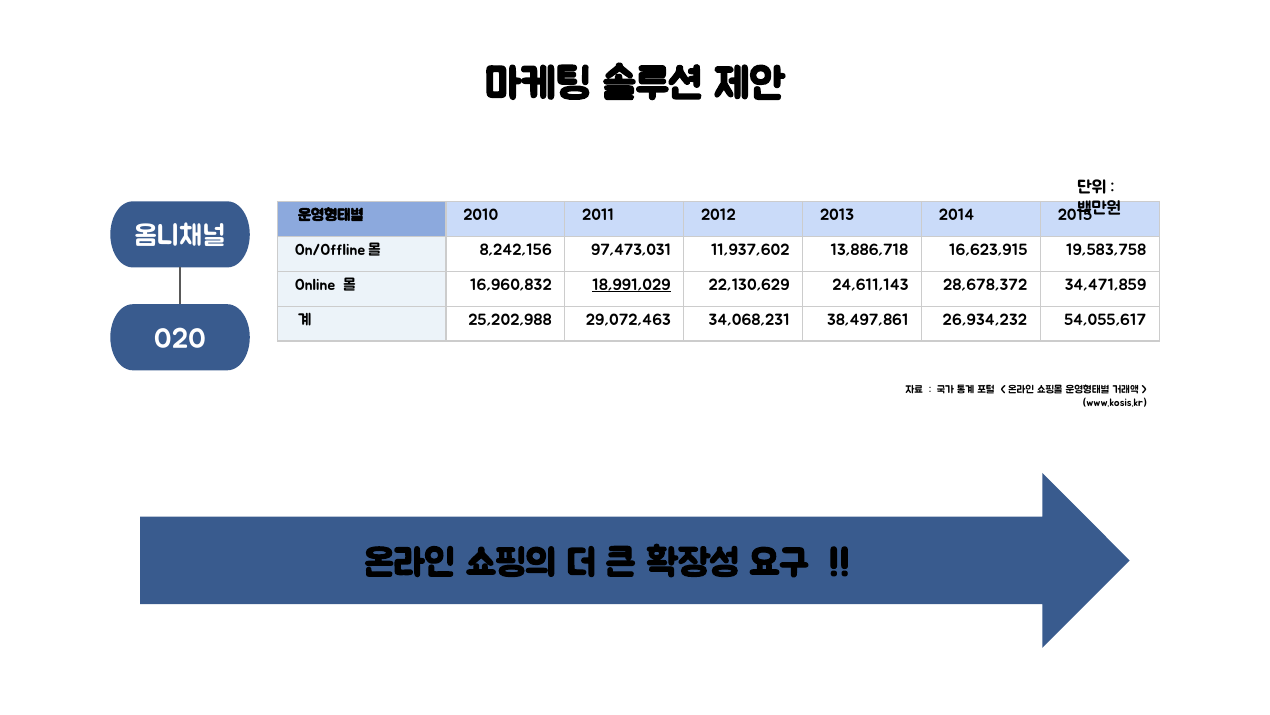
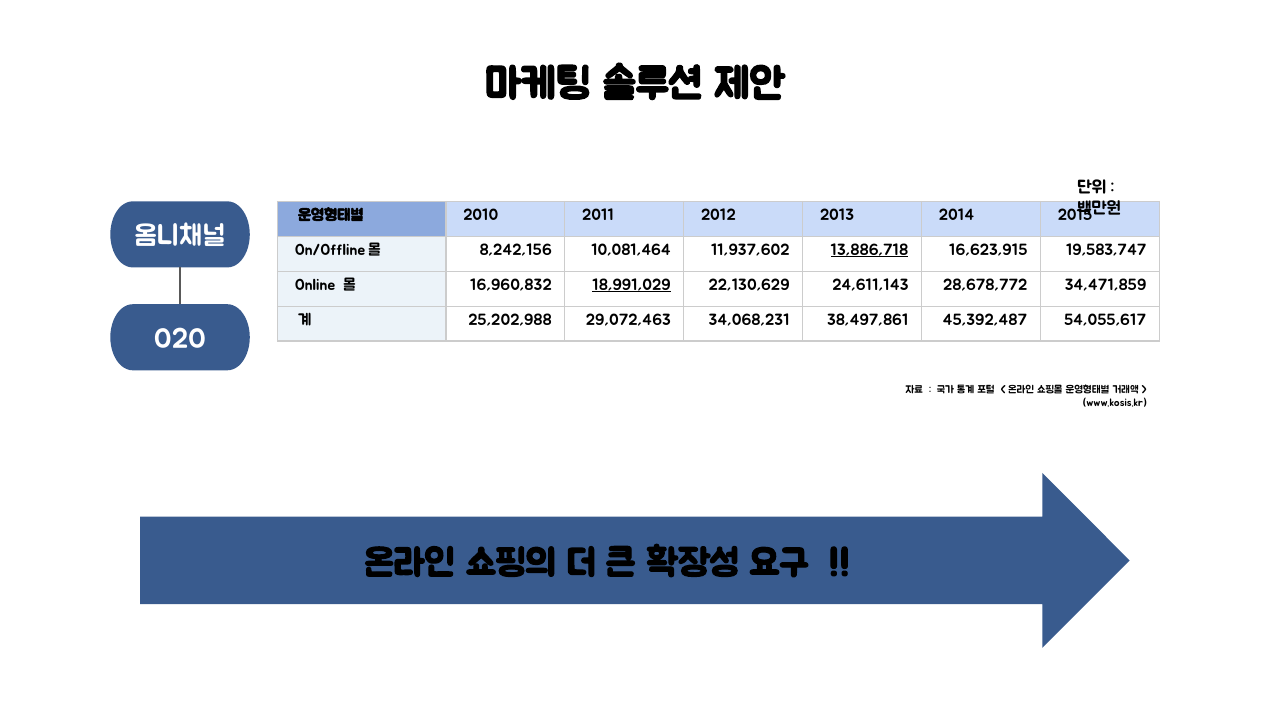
97,473,031: 97,473,031 -> 10,081,464 (631, 250)
13,886,718 underline: none -> present (869, 250)
19,583,758: 19,583,758 -> 19,583,747 (1106, 250)
28,678,372: 28,678,372 -> 28,678,772 (985, 285)
26,934,232: 26,934,232 -> 45,392,487 (985, 320)
